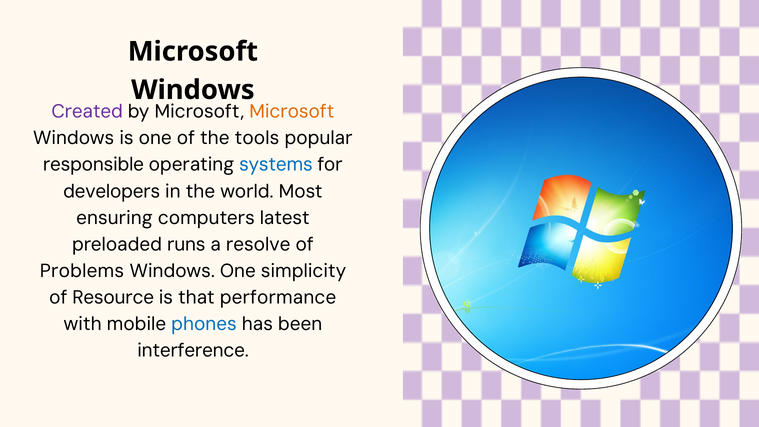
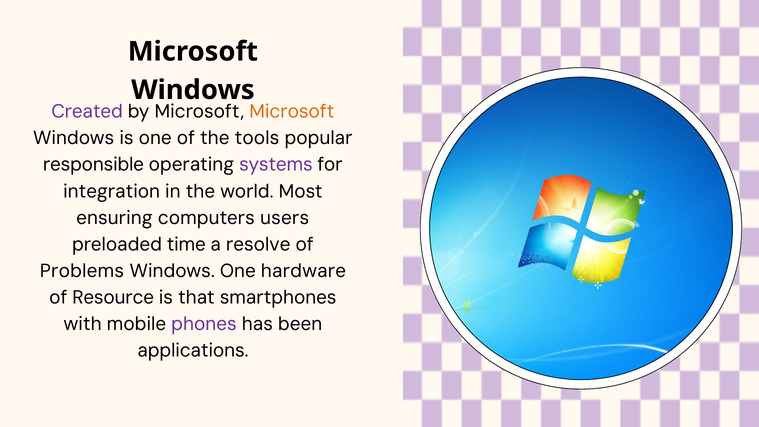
systems colour: blue -> purple (276, 165)
developers: developers -> integration (112, 191)
latest: latest -> users (285, 218)
runs: runs -> time (186, 244)
simplicity: simplicity -> hardware (303, 271)
performance: performance -> smartphones (278, 298)
phones colour: blue -> purple (204, 324)
interference: interference -> applications (193, 351)
